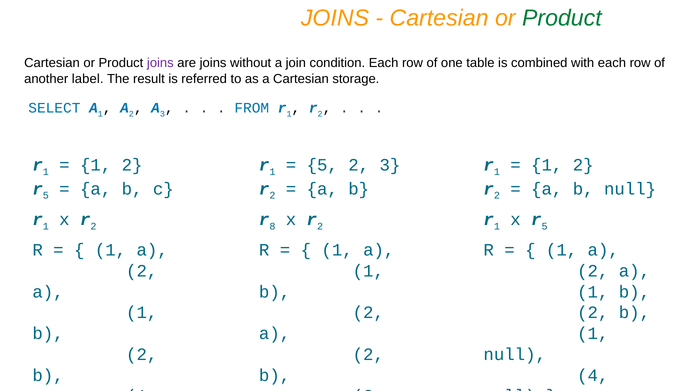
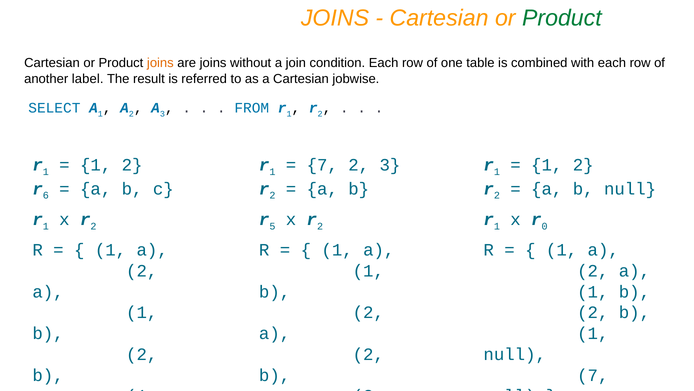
joins colour: purple -> orange (160, 63)
storage: storage -> jobwise (356, 79)
5: 5 -> 7 (322, 165)
5: 5 -> 6 (46, 195)
8: 8 -> 5 (272, 226)
x r 5: 5 -> 0 (545, 226)
4: 4 -> 7 (593, 375)
